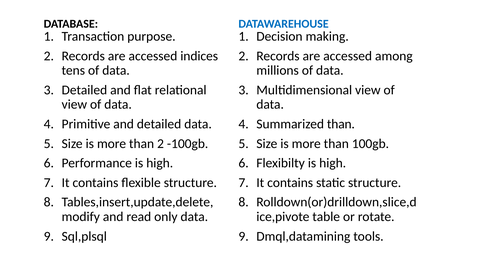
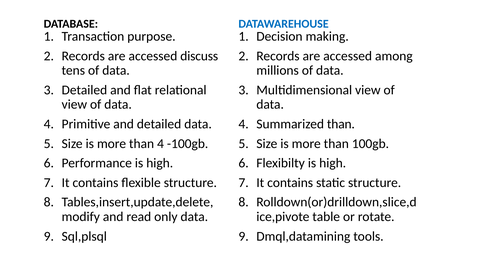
indices: indices -> discuss (199, 56)
than 2: 2 -> 4 (161, 144)
